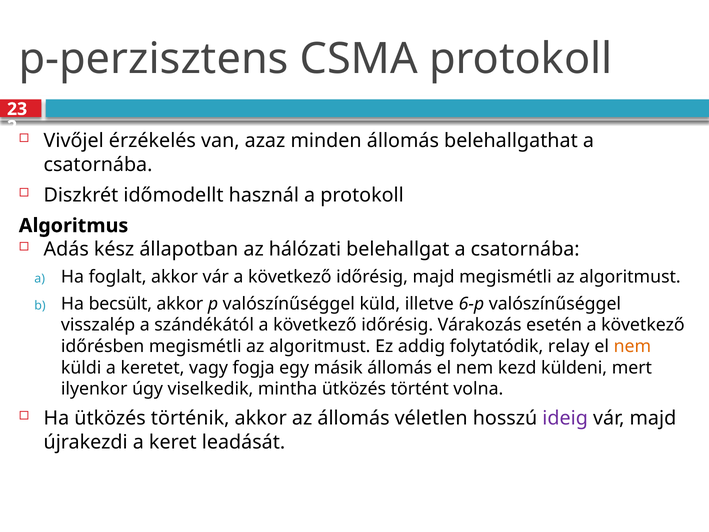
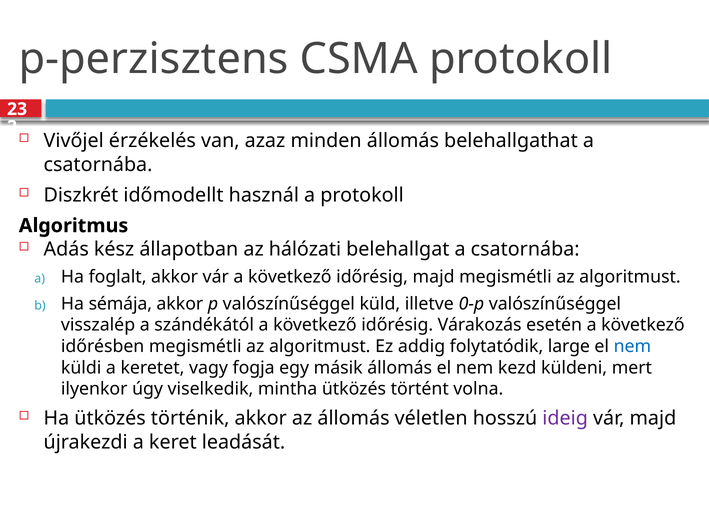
becsült: becsült -> sémája (120, 304)
6-p: 6-p -> 0-p (471, 304)
relay: relay -> large (569, 346)
nem colour: orange -> blue (632, 346)
